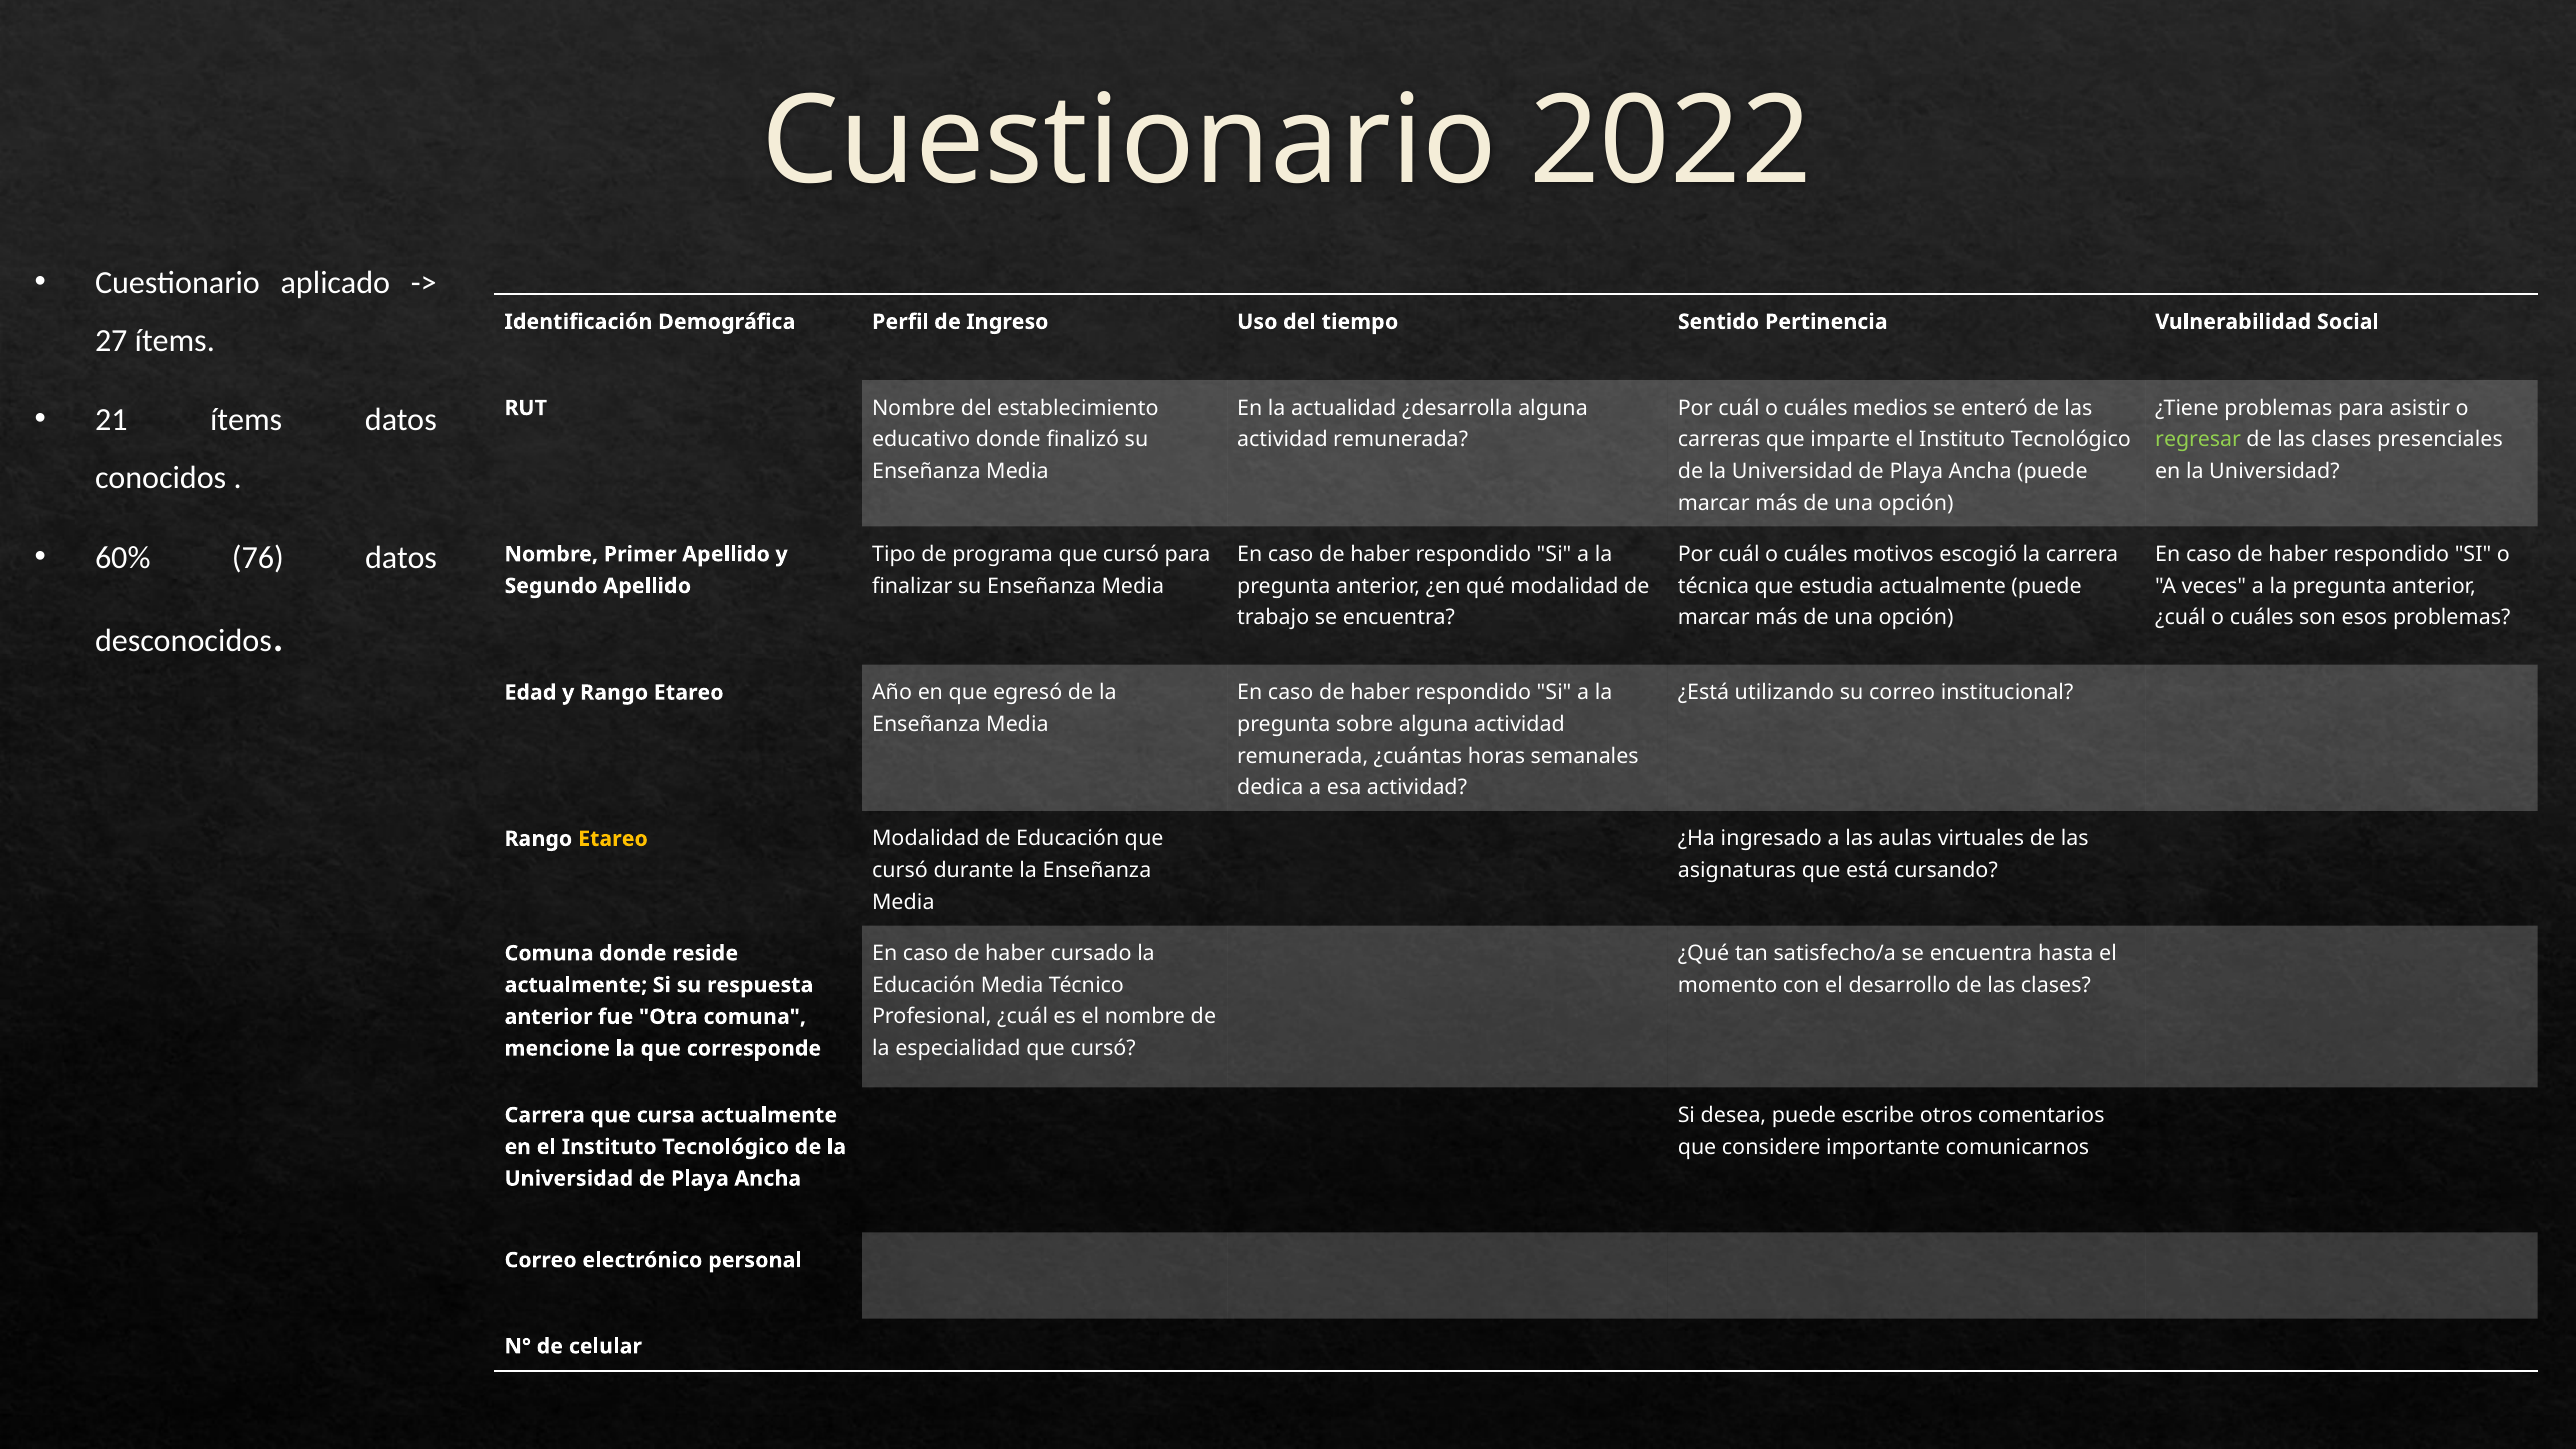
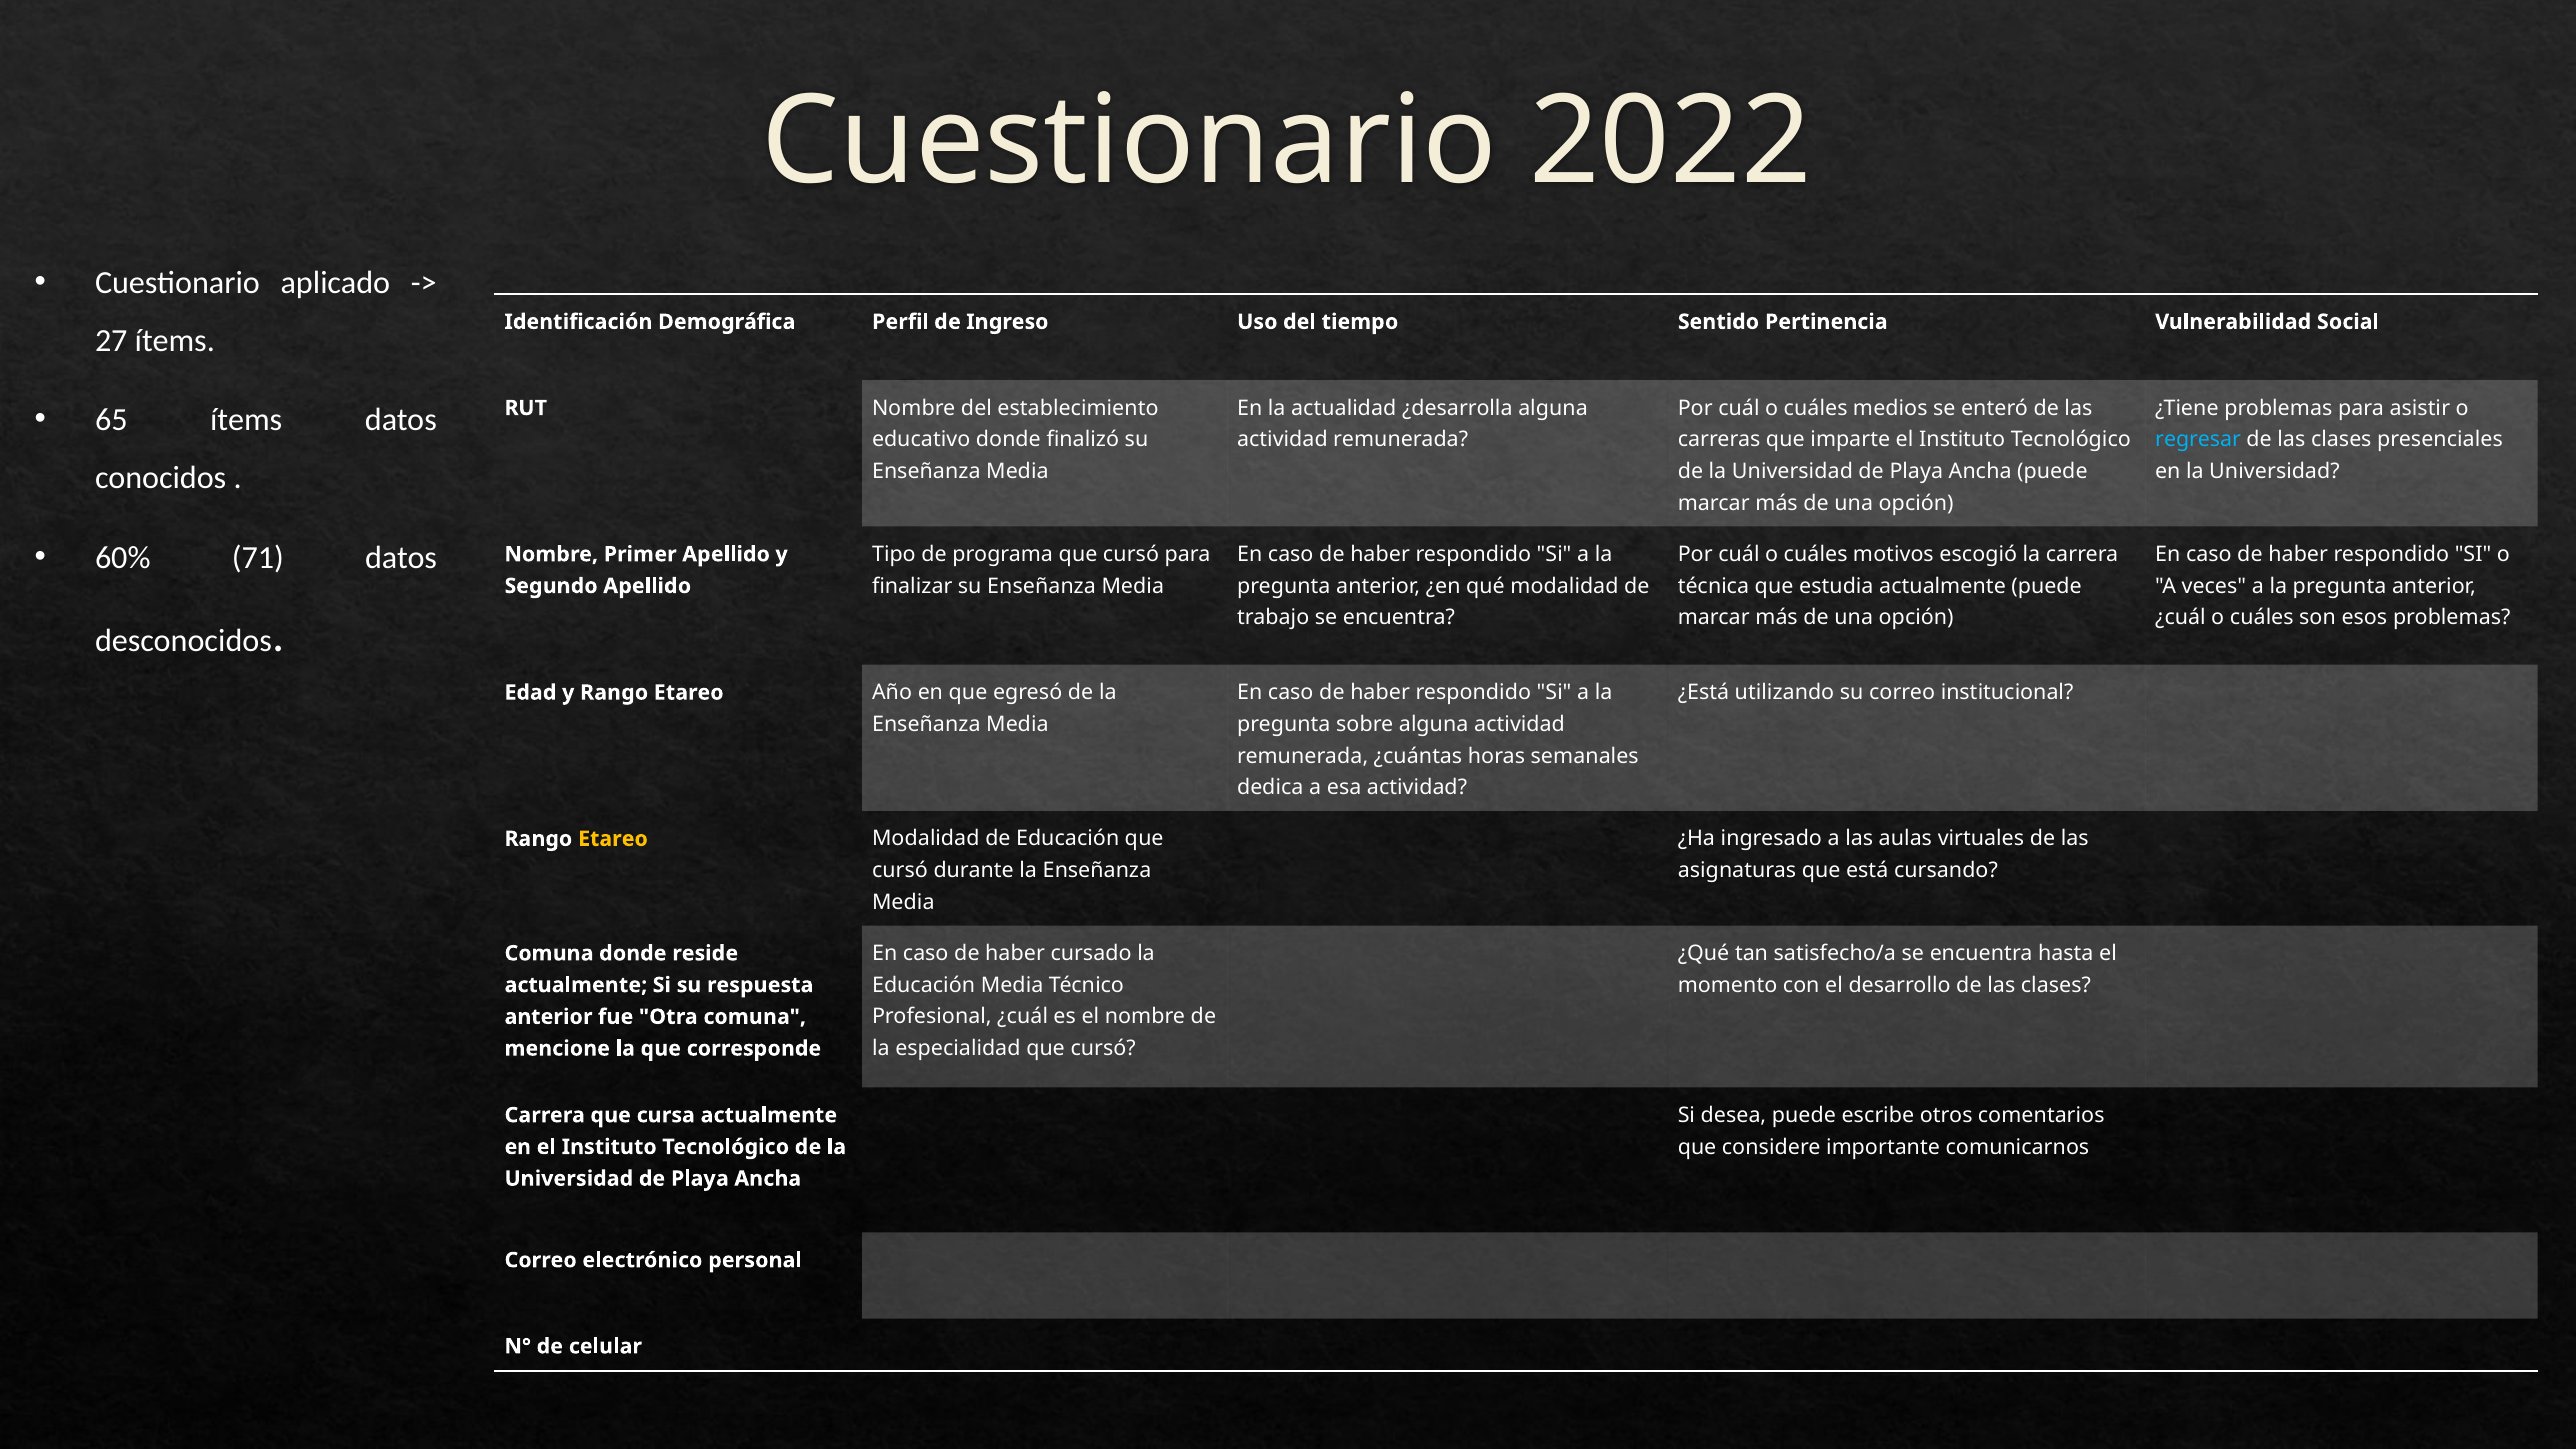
21: 21 -> 65 (111, 420)
regresar colour: light green -> light blue (2198, 440)
76: 76 -> 71 (258, 557)
